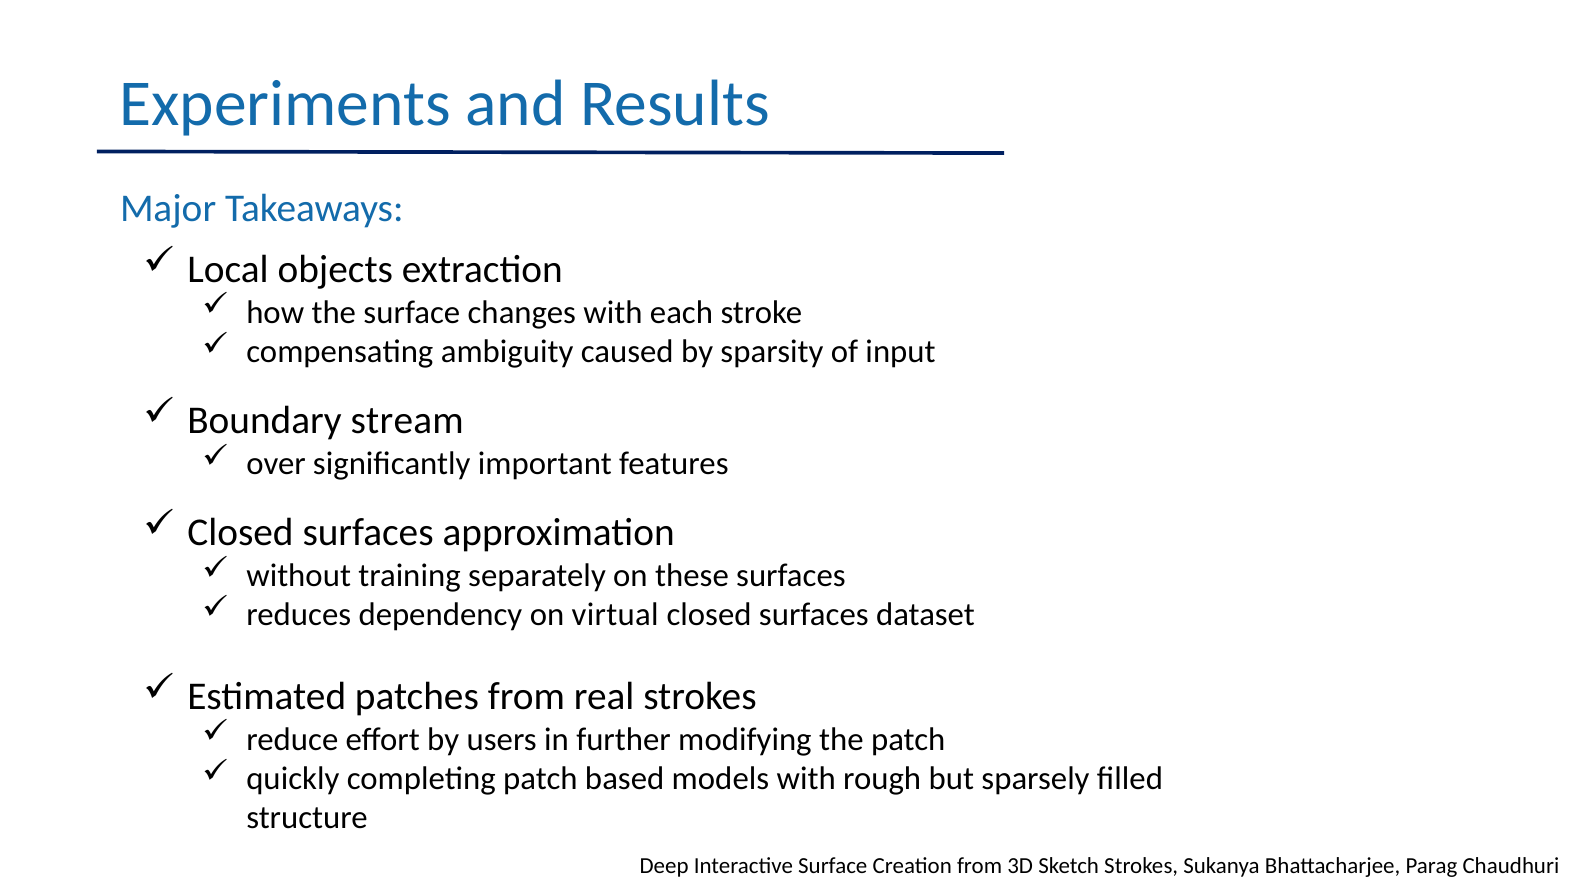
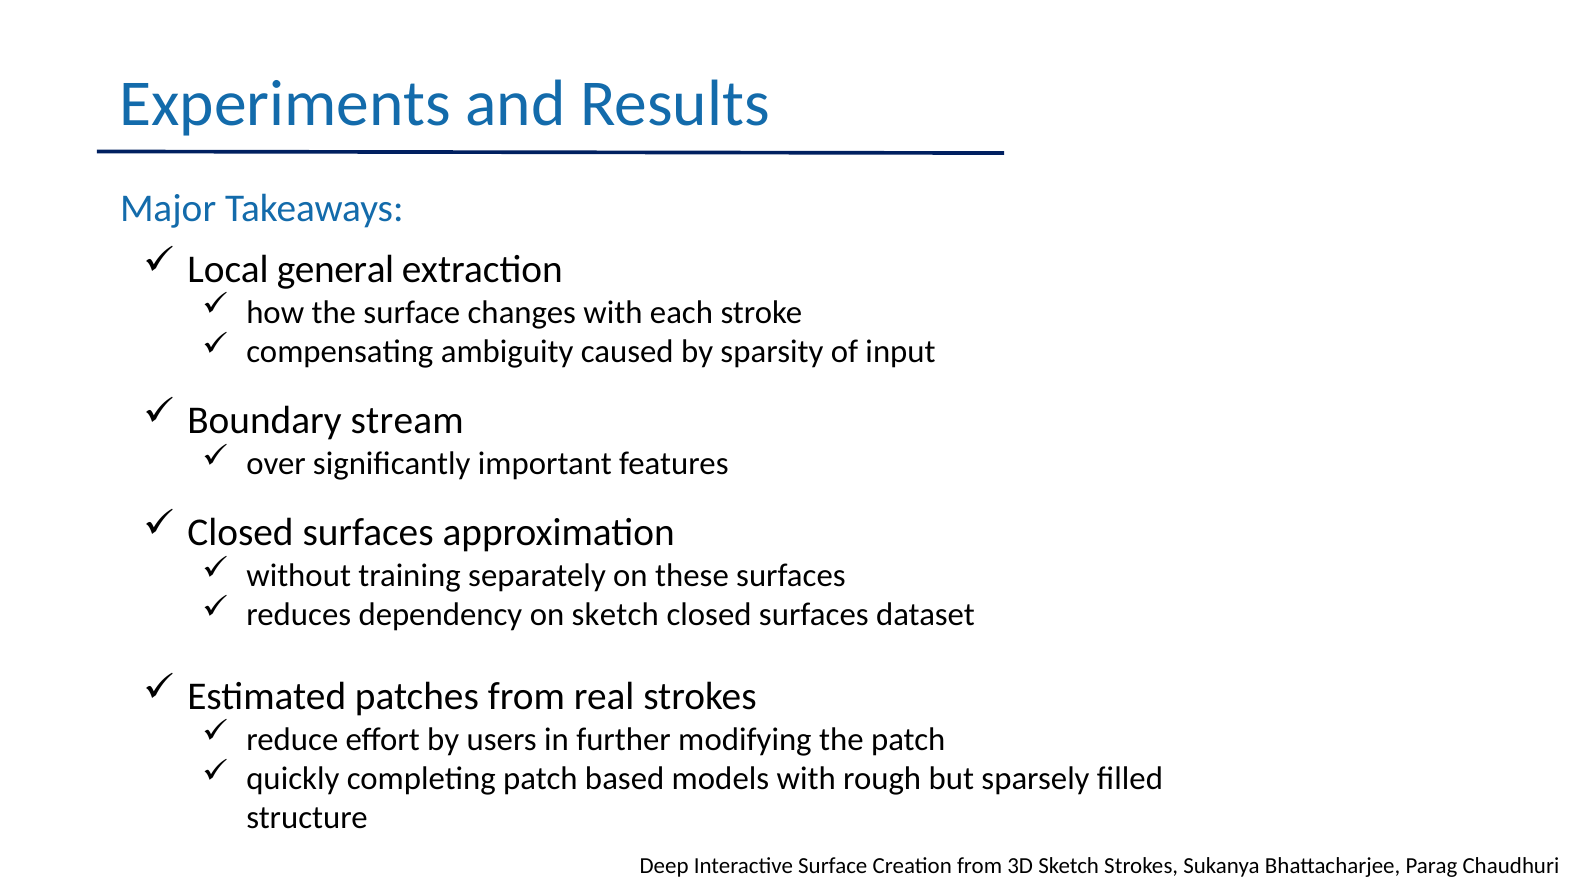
objects: objects -> general (336, 270)
on virtual: virtual -> sketch (615, 615)
